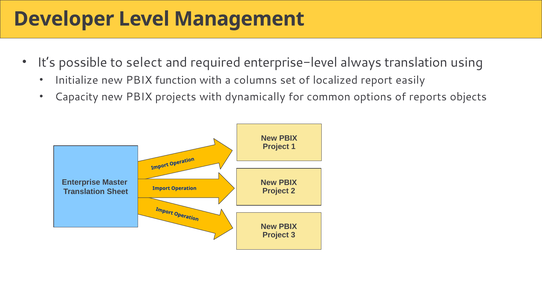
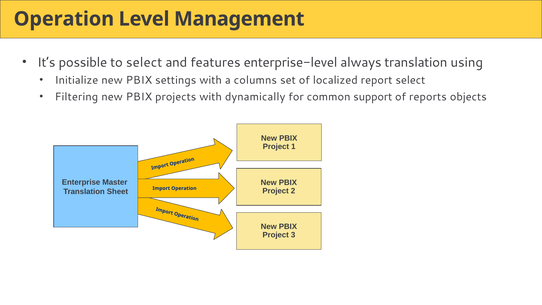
Developer: Developer -> Operation (64, 19)
required: required -> features (215, 62)
function: function -> settings (176, 80)
report easily: easily -> select (410, 80)
Capacity: Capacity -> Filtering (76, 97)
options: options -> support (373, 97)
